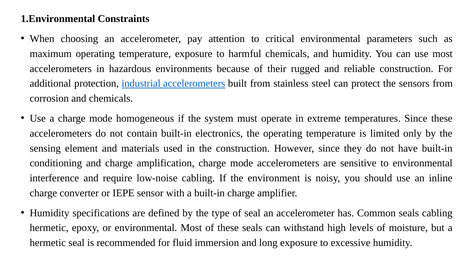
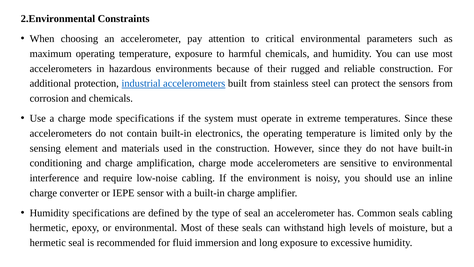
1.Environmental: 1.Environmental -> 2.Environmental (58, 19)
mode homogeneous: homogeneous -> specifications (145, 118)
